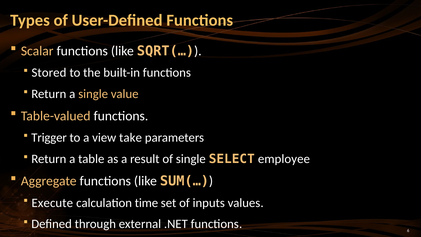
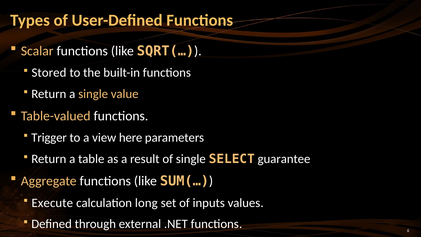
take: take -> here (131, 138)
employee: employee -> guarantee (284, 159)
time: time -> long (146, 203)
